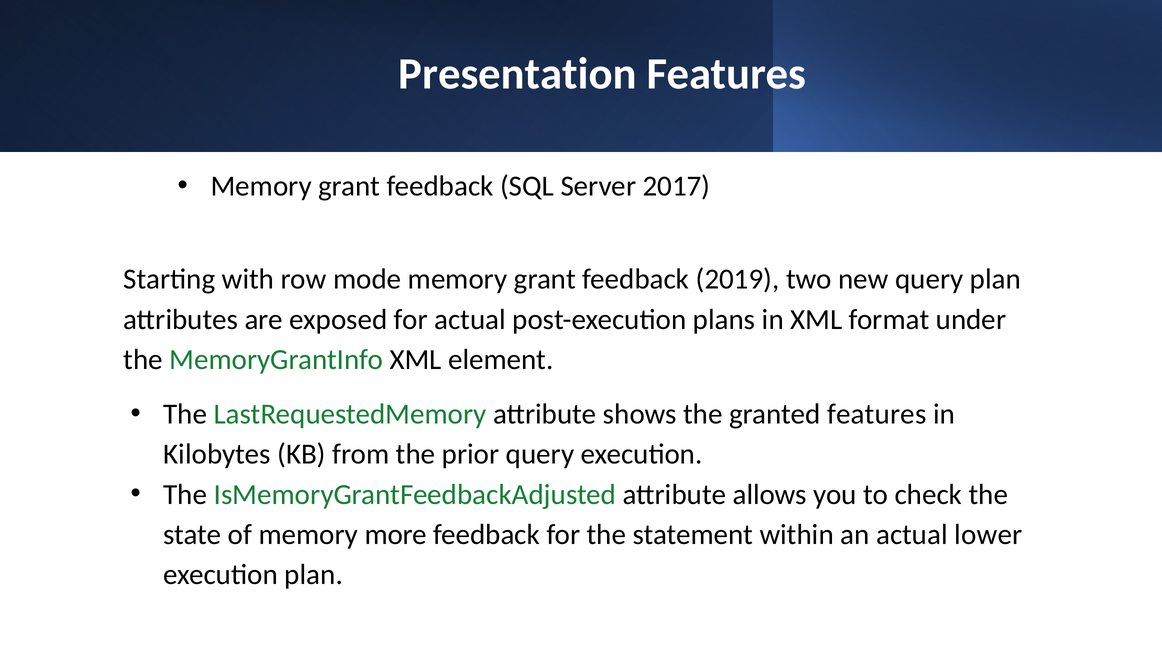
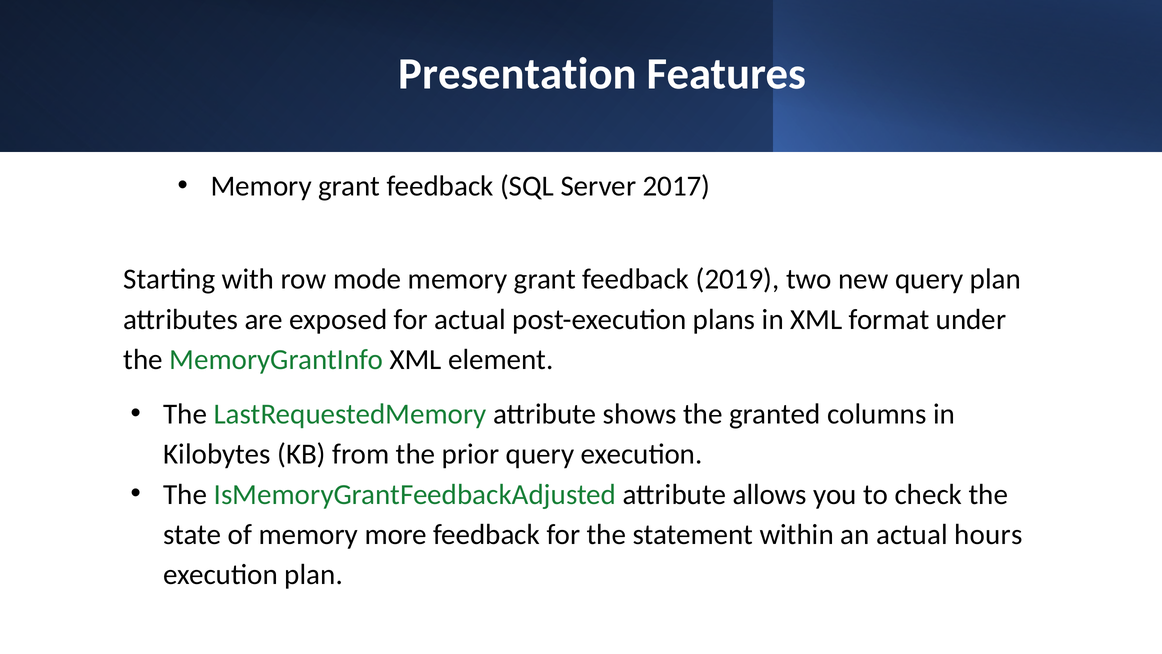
granted features: features -> columns (877, 414)
lower: lower -> hours (988, 534)
